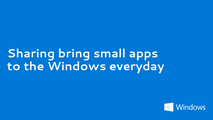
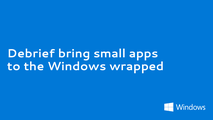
Sharing: Sharing -> Debrief (31, 53)
everyday: everyday -> wrapped (137, 66)
